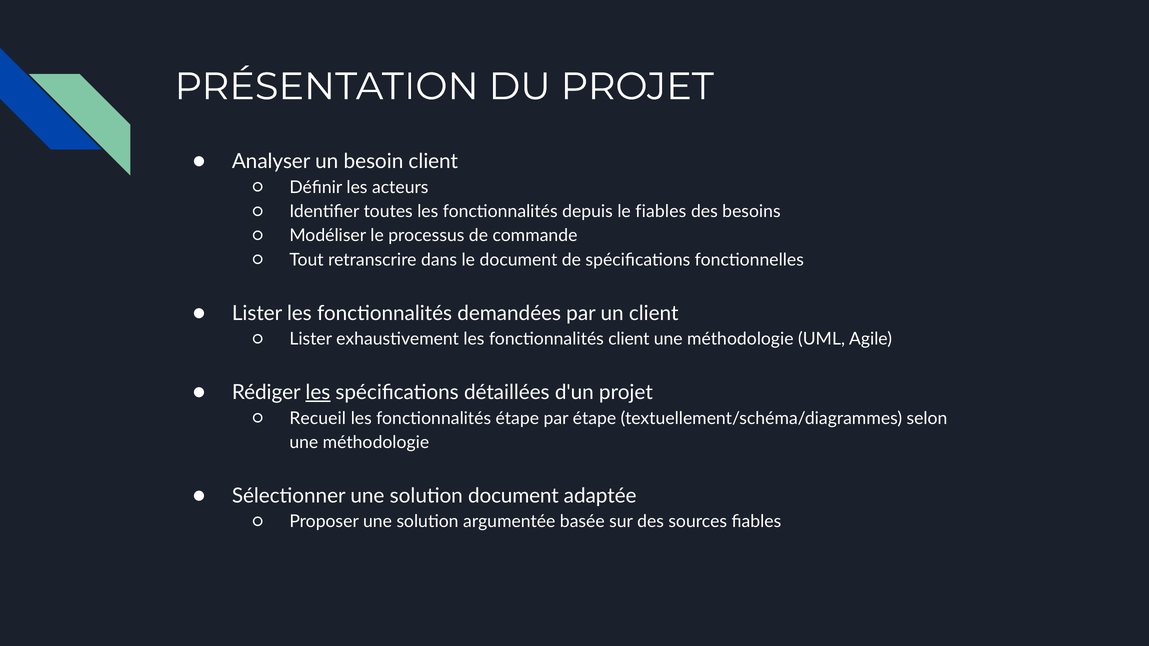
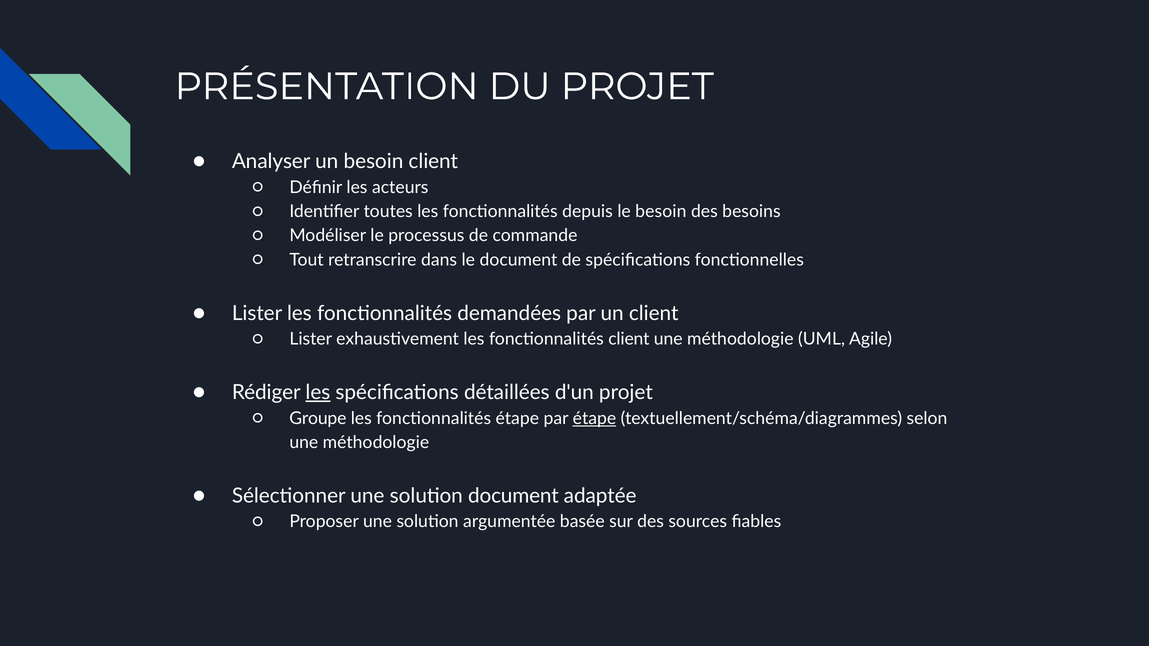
le fiables: fiables -> besoin (661, 212)
Recueil: Recueil -> Groupe (318, 419)
étape underline: none -> present (594, 419)
